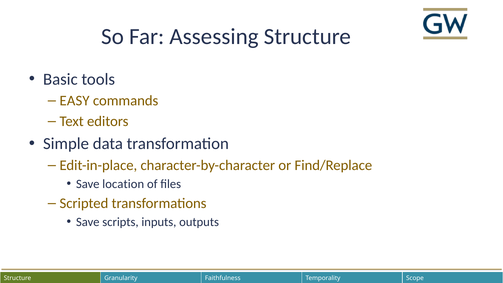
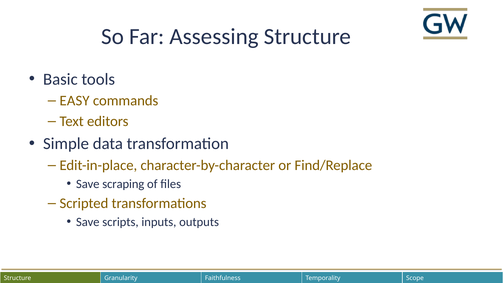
location: location -> scraping (123, 184)
